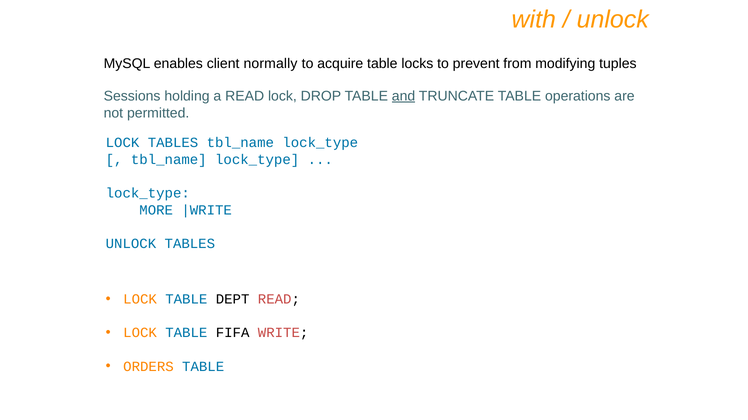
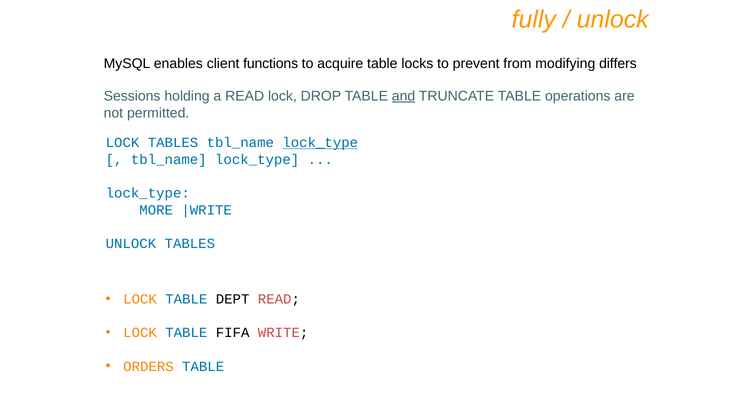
with: with -> fully (534, 19)
normally: normally -> functions (271, 64)
tuples: tuples -> differs (618, 64)
lock_type underline: none -> present (320, 143)
